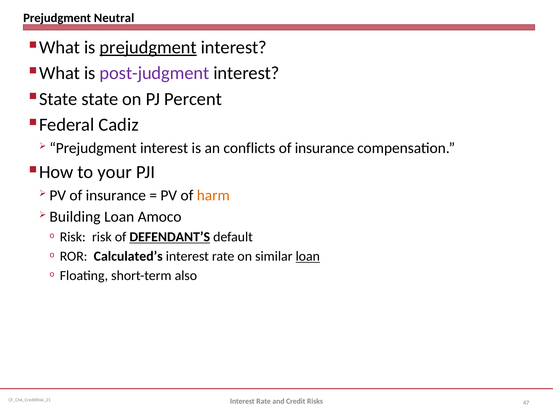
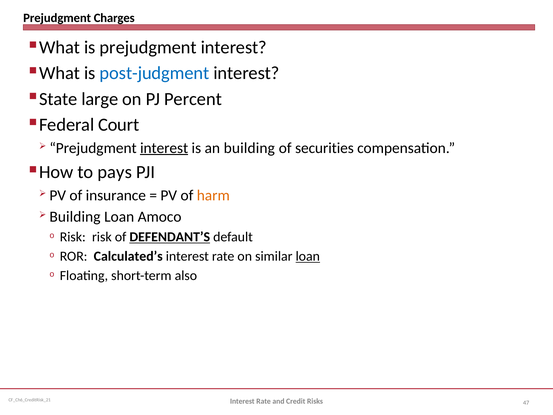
Neutral: Neutral -> Charges (114, 18)
prejudgment underline: present -> none (148, 47)
post-judgment colour: purple -> blue (154, 73)
state: state -> large (100, 99)
Cadiz: Cadiz -> Court (119, 125)
interest underline: none -> present (164, 148)
an conflicts: conflicts -> building (249, 148)
insurance: insurance -> securities (324, 148)
your: your -> pays (115, 172)
